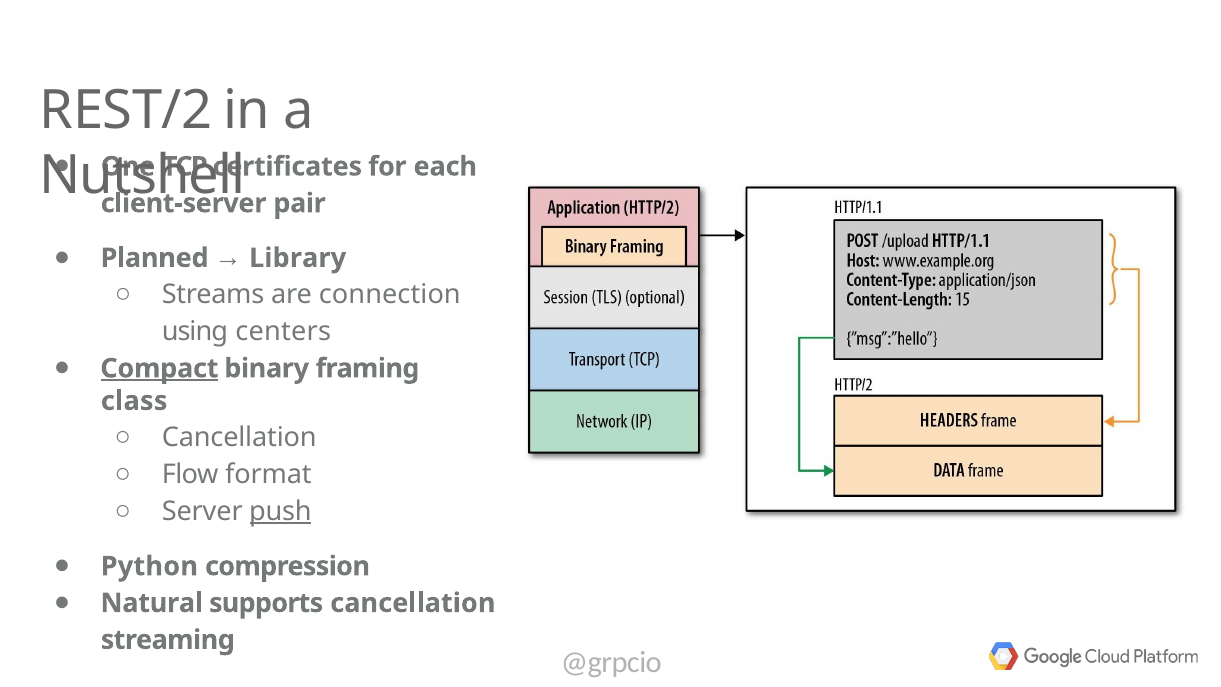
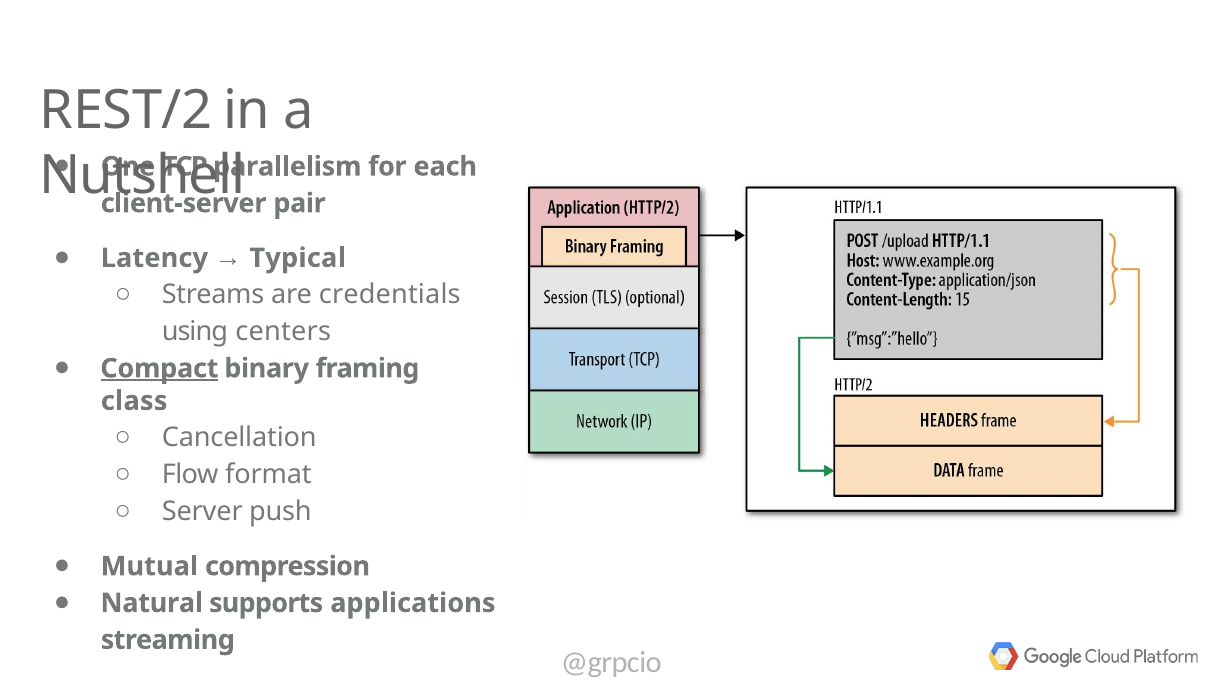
certificates: certificates -> parallelism (287, 167)
Planned: Planned -> Latency (154, 258)
Library: Library -> Typical (298, 258)
connection: connection -> credentials (390, 295)
push underline: present -> none (280, 512)
Python: Python -> Mutual (149, 566)
supports cancellation: cancellation -> applications (413, 603)
